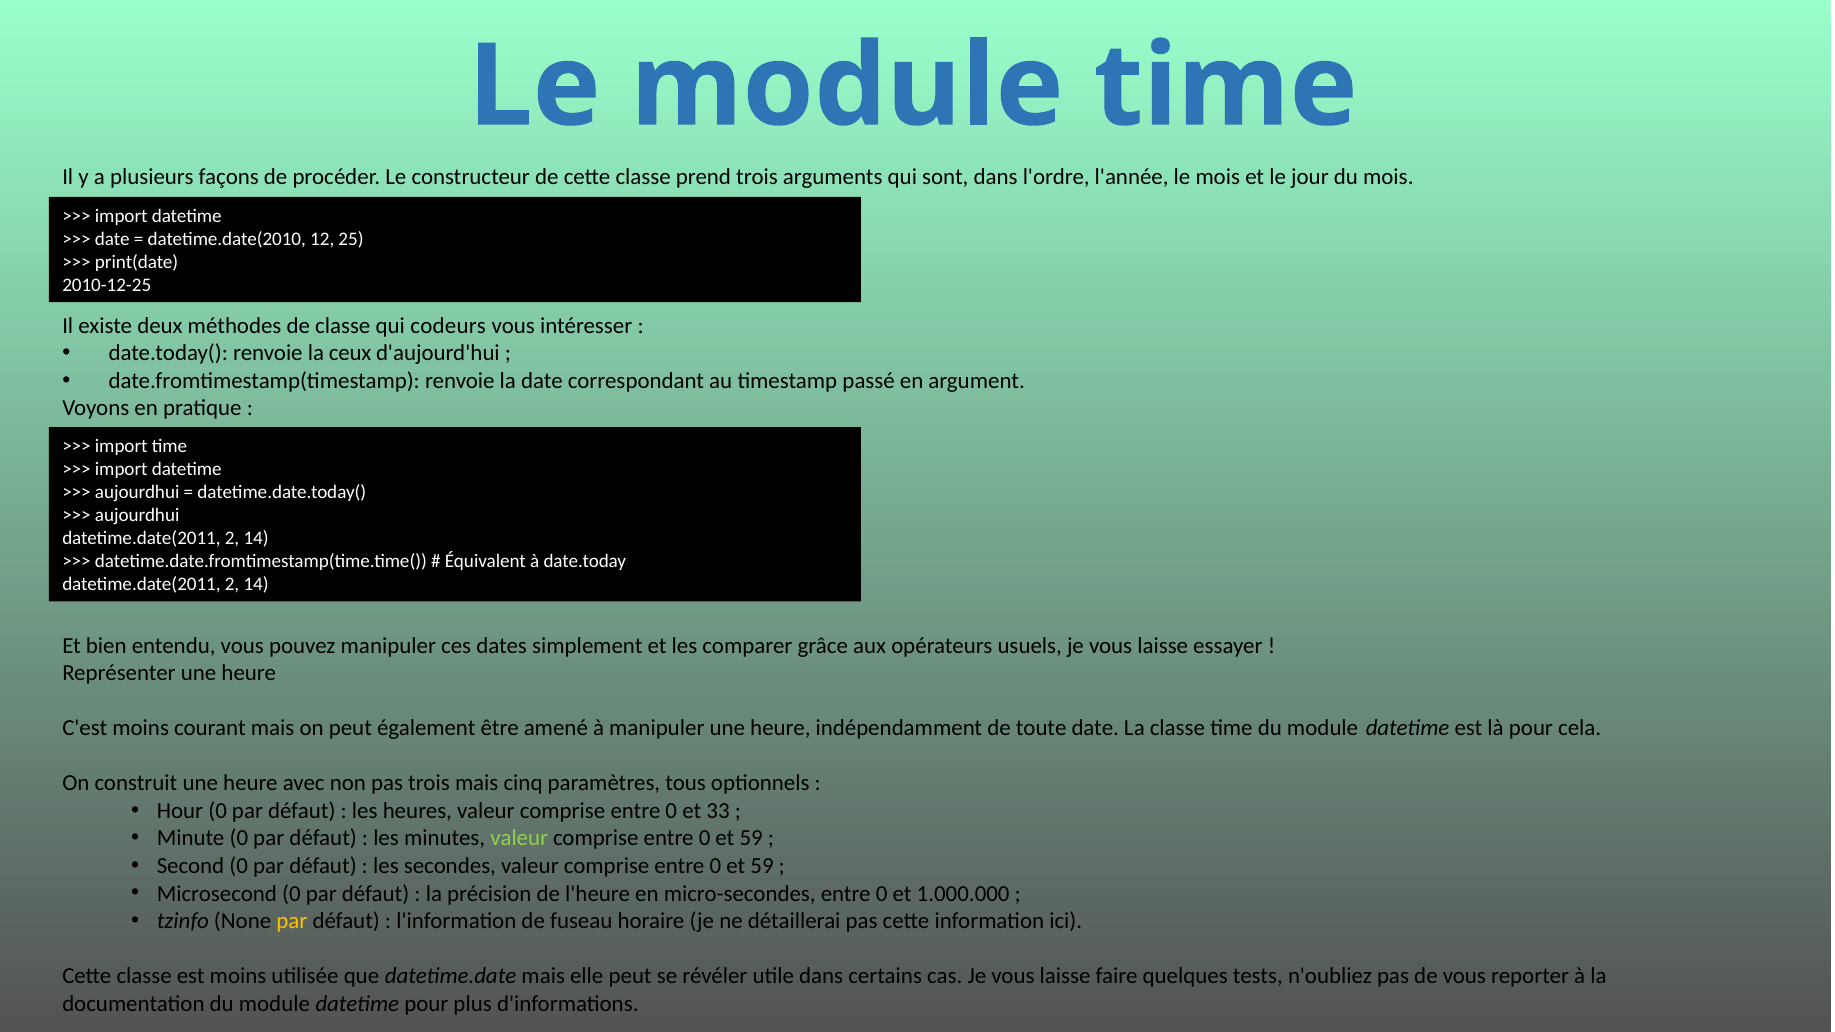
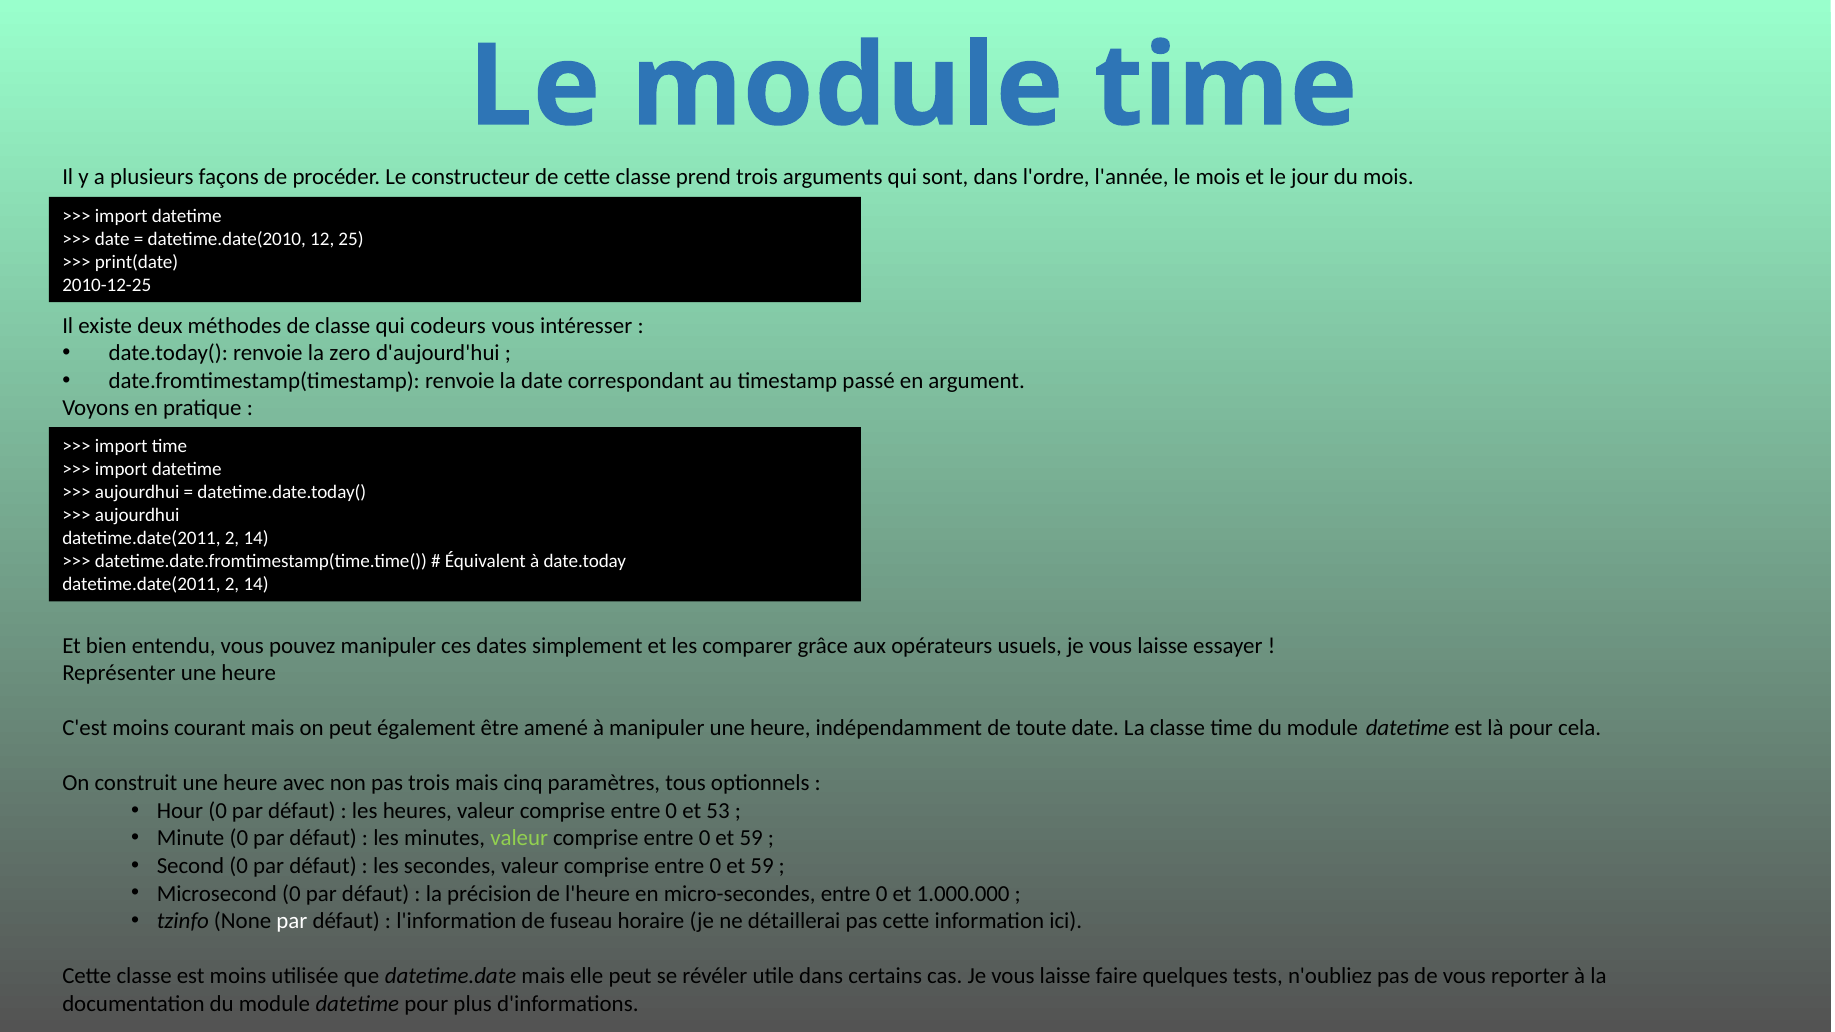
ceux: ceux -> zero (350, 353)
33: 33 -> 53 (718, 811)
par colour: yellow -> white (292, 921)
